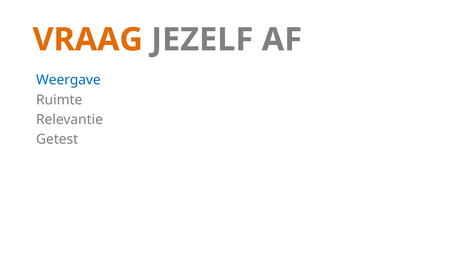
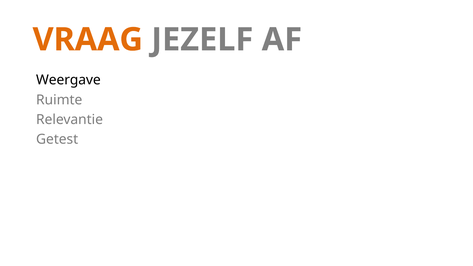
Weergave colour: blue -> black (68, 80)
